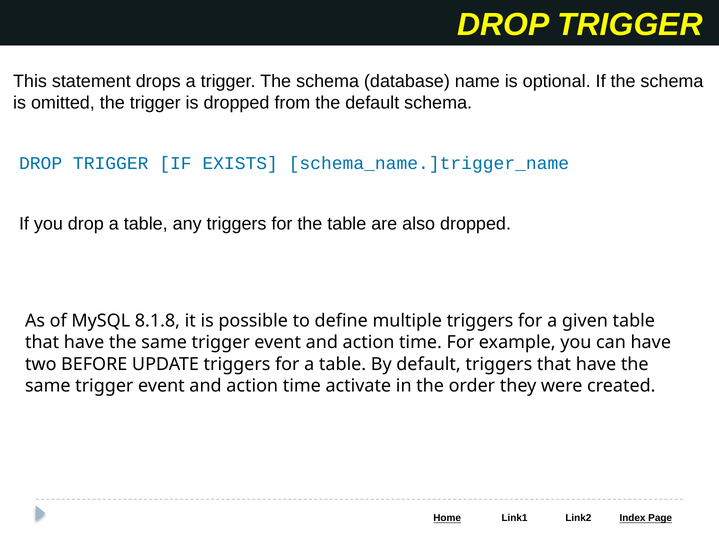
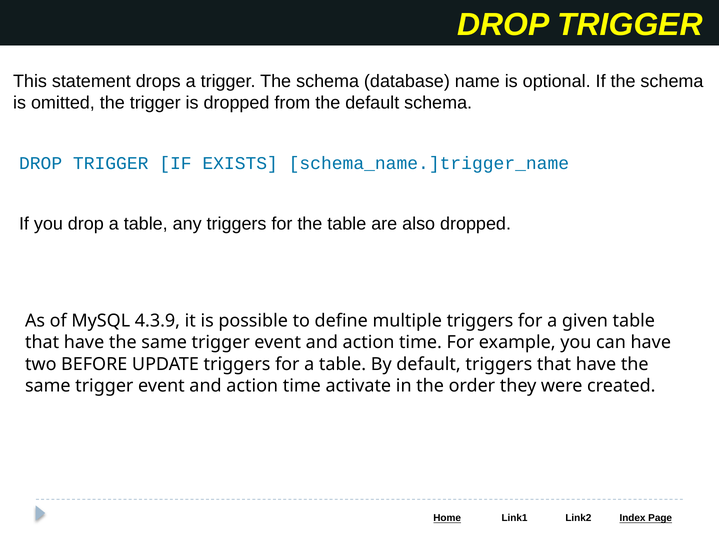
8.1.8: 8.1.8 -> 4.3.9 (157, 321)
